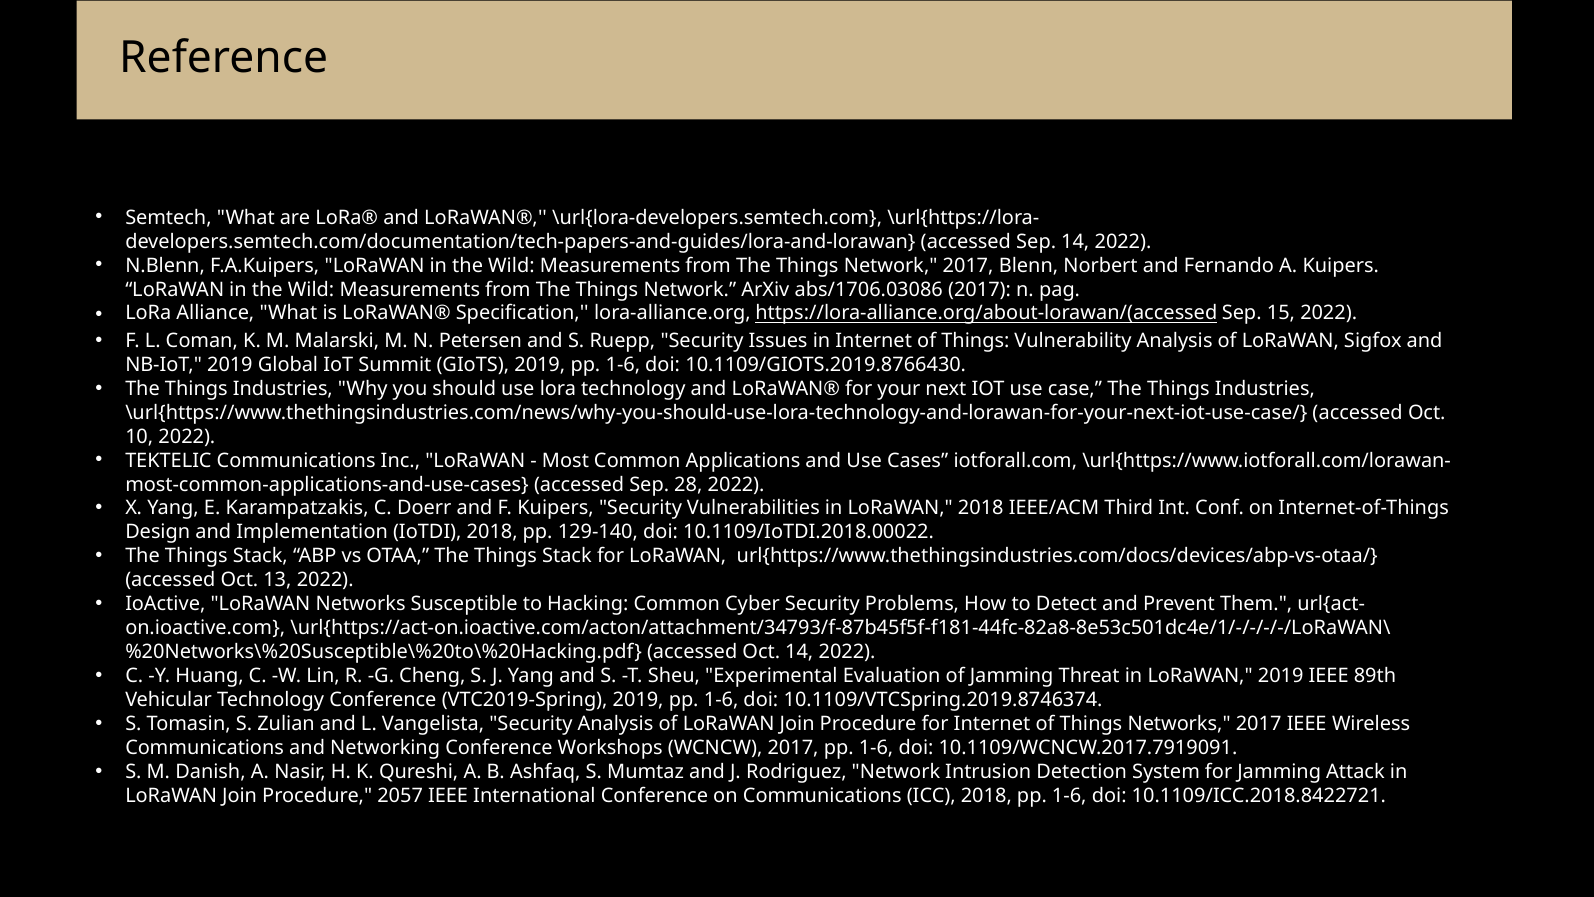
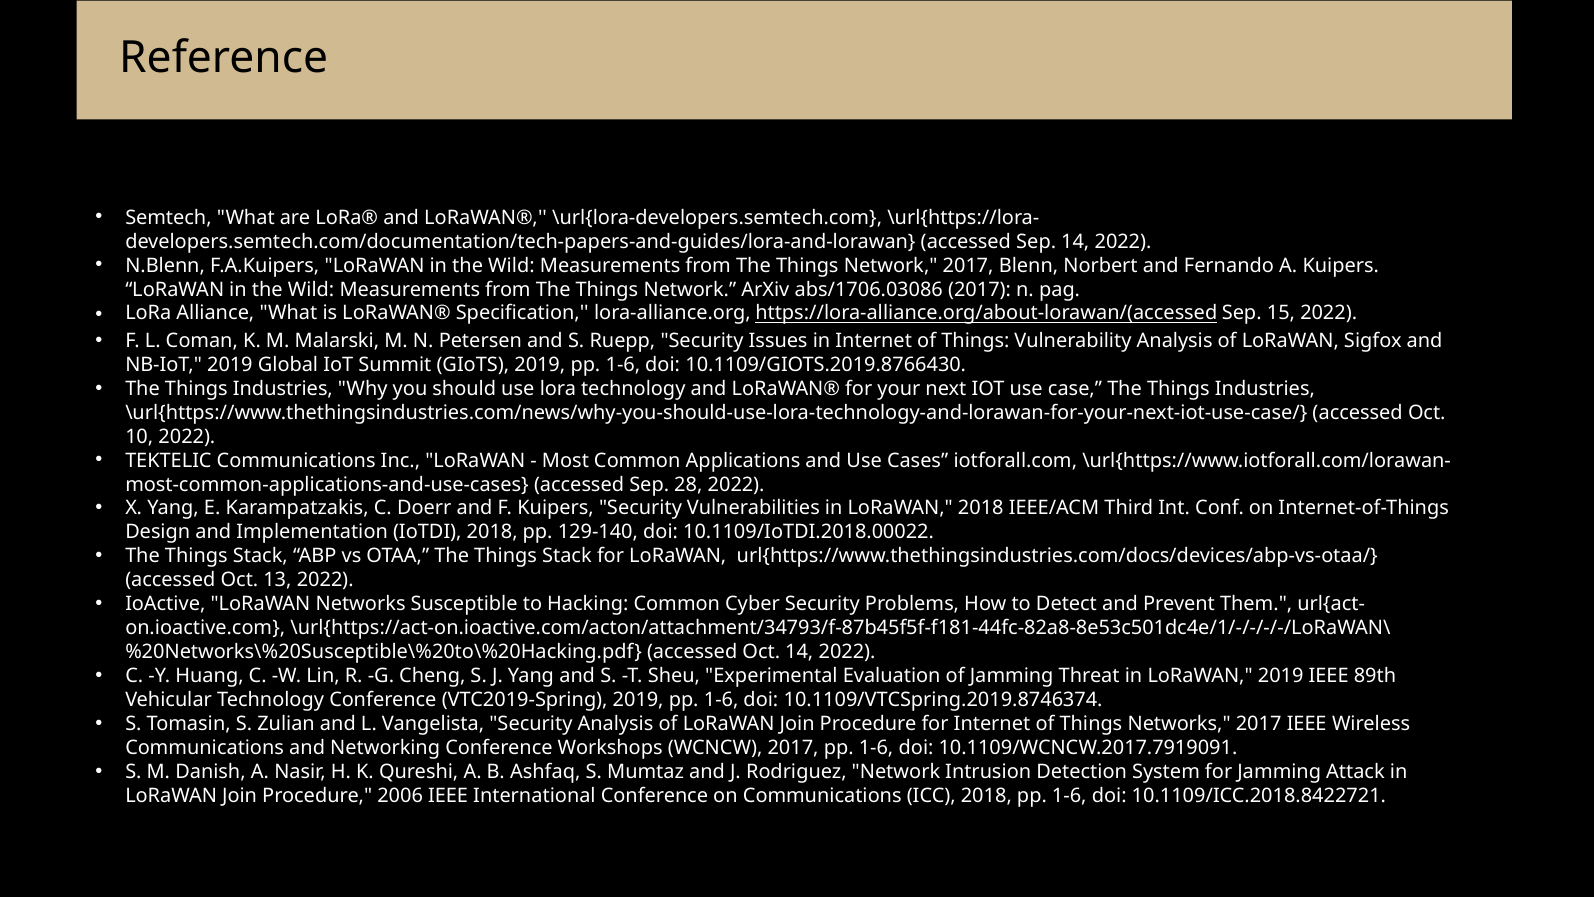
2057: 2057 -> 2006 (400, 796)
